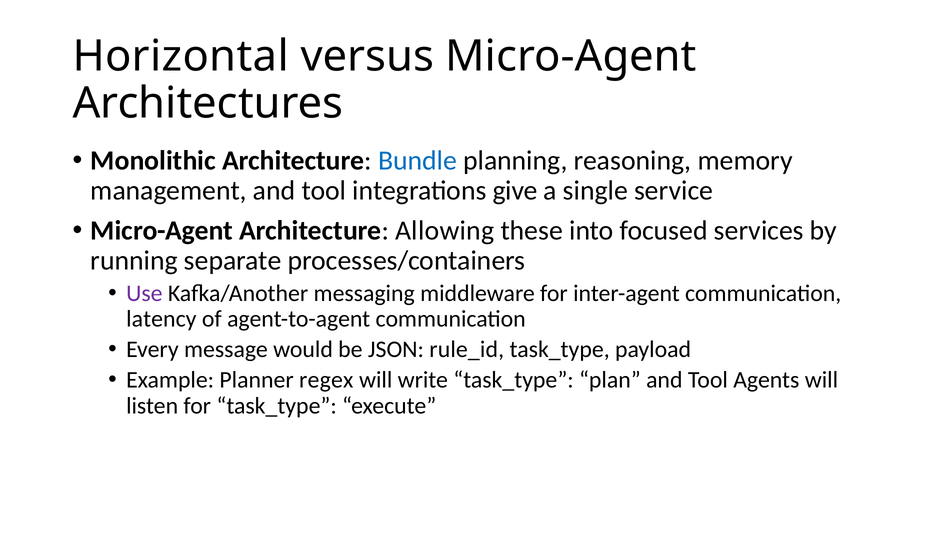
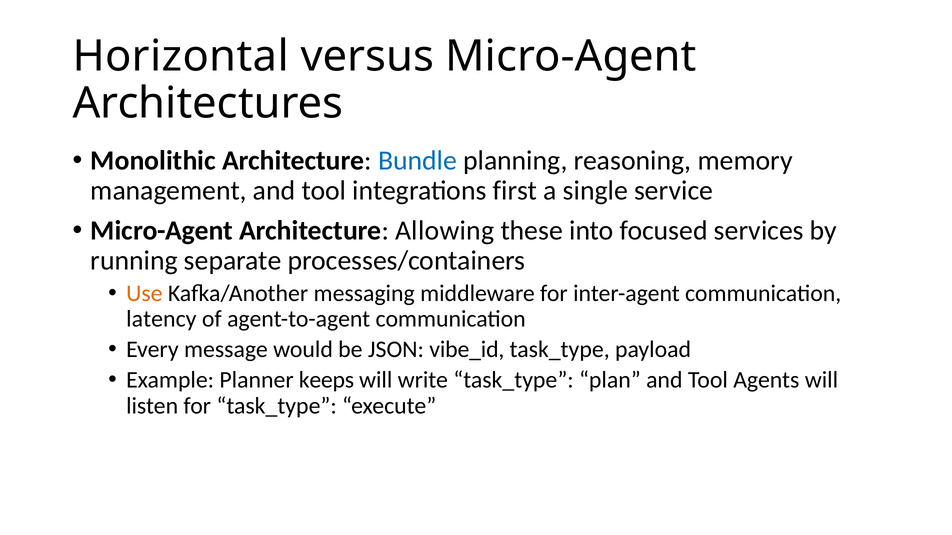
give: give -> first (515, 191)
Use colour: purple -> orange (144, 293)
rule_id: rule_id -> vibe_id (467, 350)
regex: regex -> keeps (326, 380)
